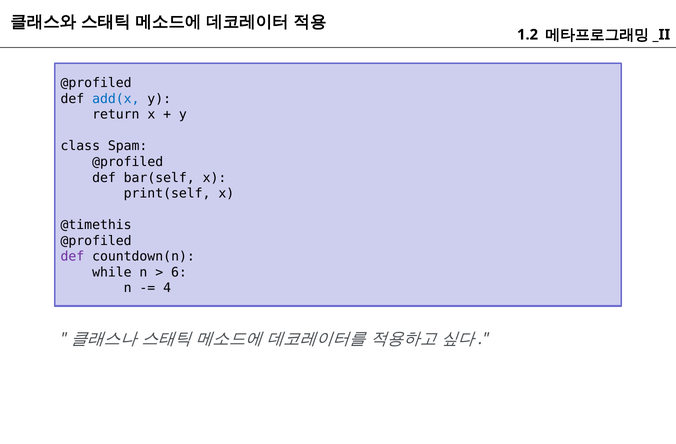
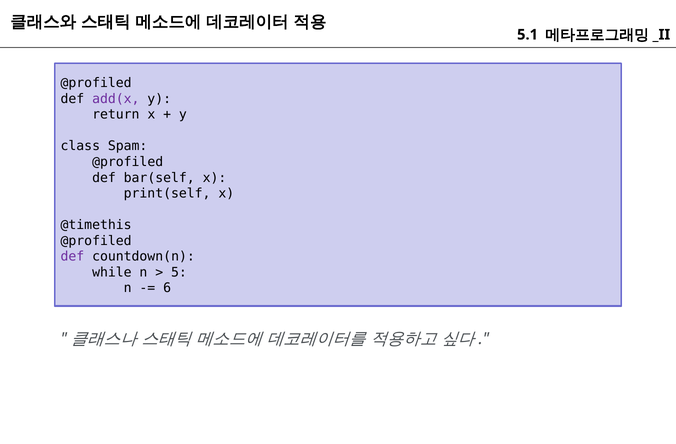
1.2: 1.2 -> 5.1 (528, 35)
add(x colour: blue -> purple (116, 99)
6: 6 -> 5 (179, 272)
4: 4 -> 6 (167, 288)
